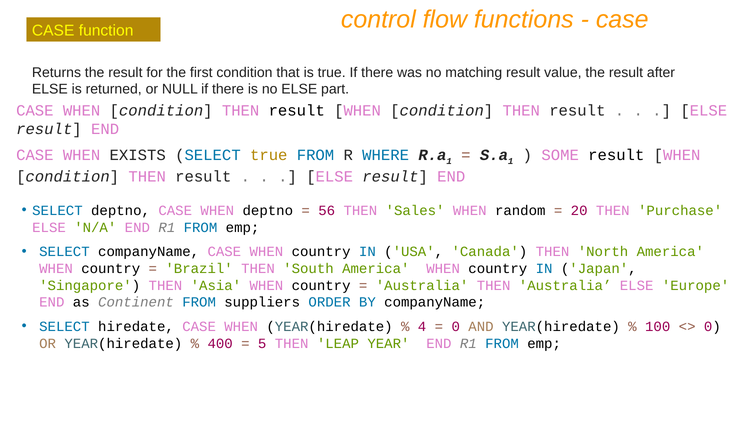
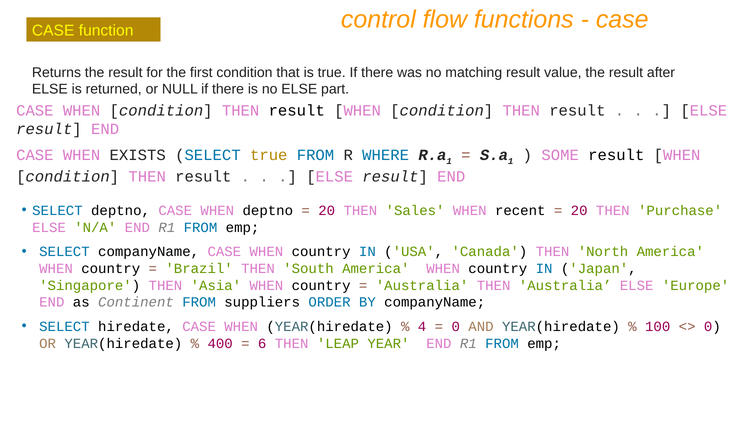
56: 56 -> 20 (327, 210)
random: random -> recent (520, 210)
5: 5 -> 6 (262, 343)
